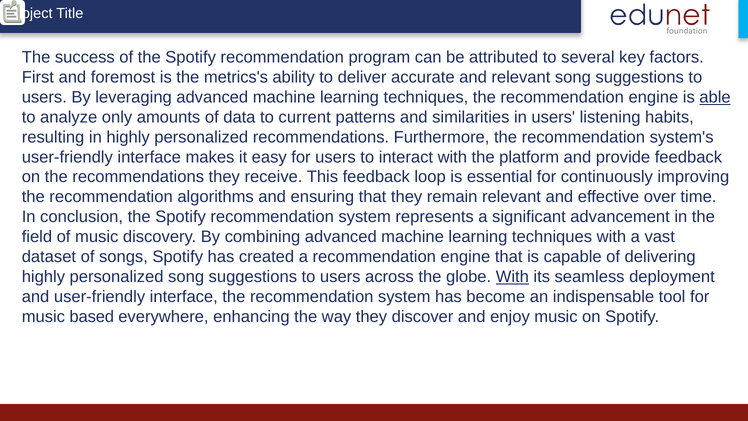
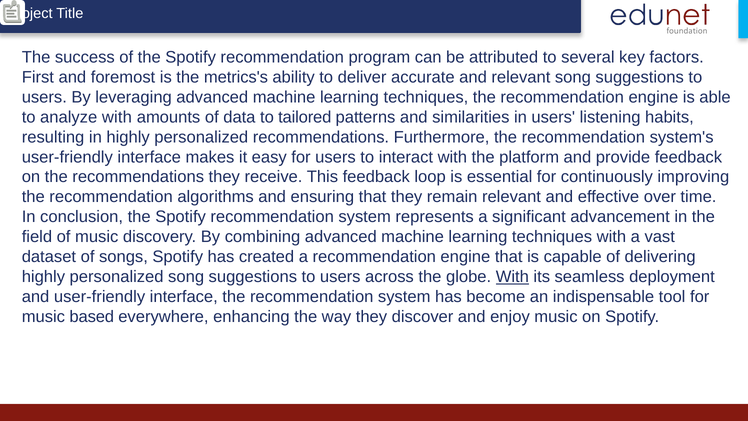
able underline: present -> none (715, 97)
analyze only: only -> with (117, 117)
current: current -> tailored (305, 117)
